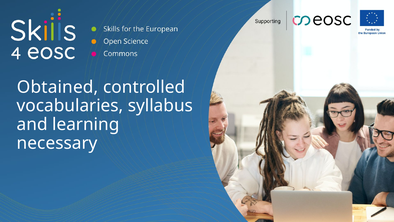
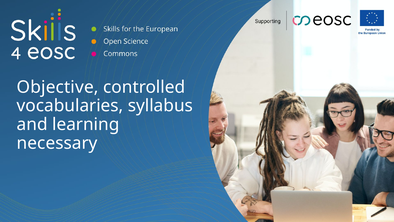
Obtained: Obtained -> Objective (58, 87)
